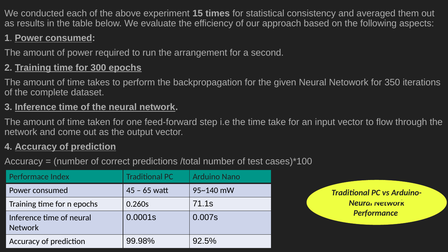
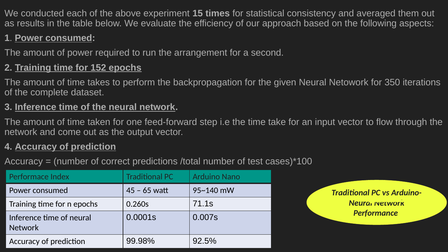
300: 300 -> 152 (98, 68)
